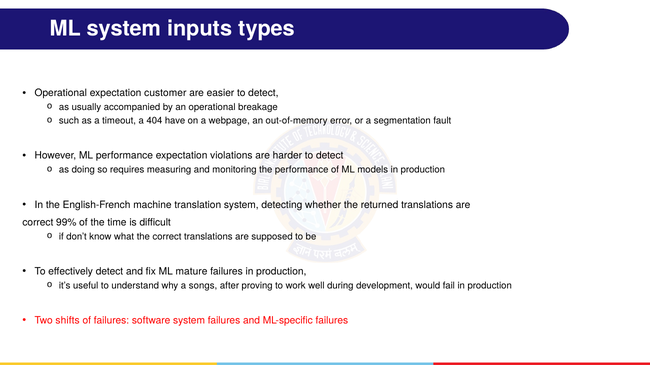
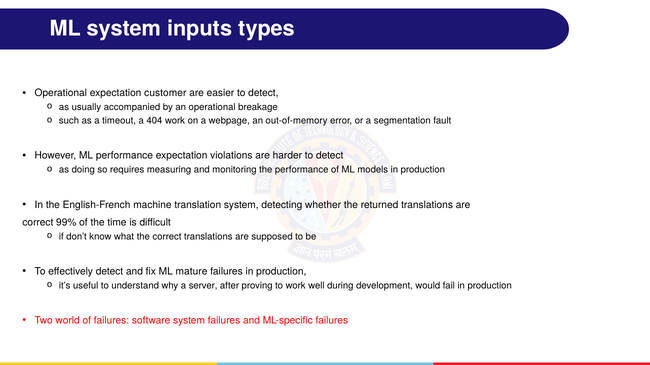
404 have: have -> work (175, 121)
songs: songs -> server (203, 286)
shifts: shifts -> world (68, 321)
